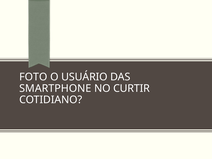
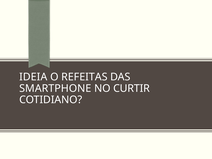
FOTO: FOTO -> IDEIA (33, 77)
USUÁRIO: USUÁRIO -> REFEITAS (84, 77)
